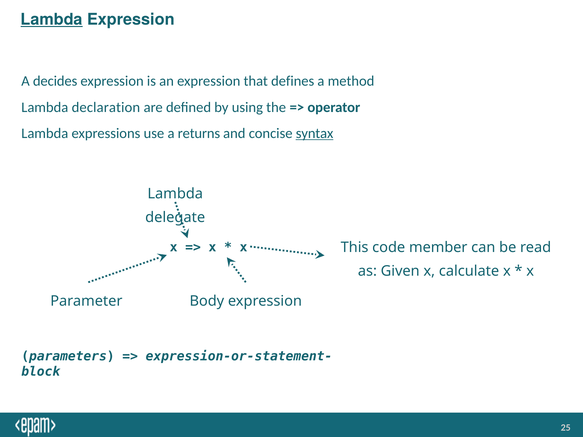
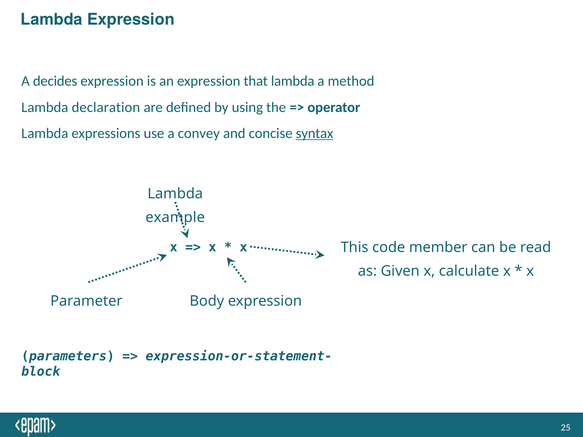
Lambda underline: present -> none (52, 20)
that defines: defines -> lambda (293, 81)
returns: returns -> convey (199, 134)
delegate: delegate -> example (175, 217)
